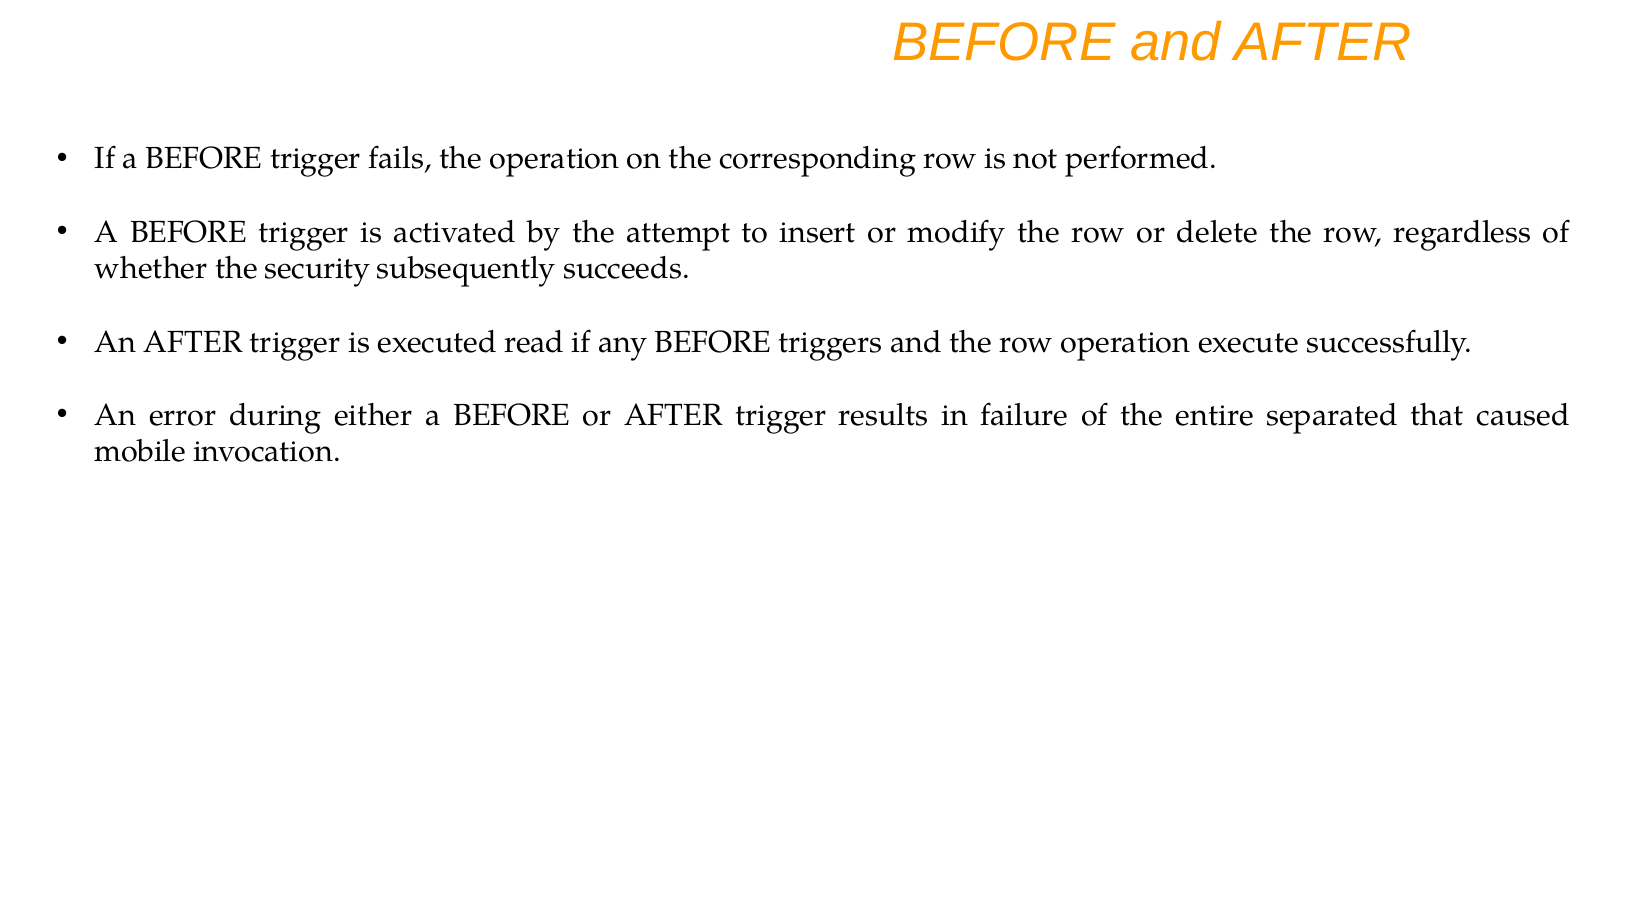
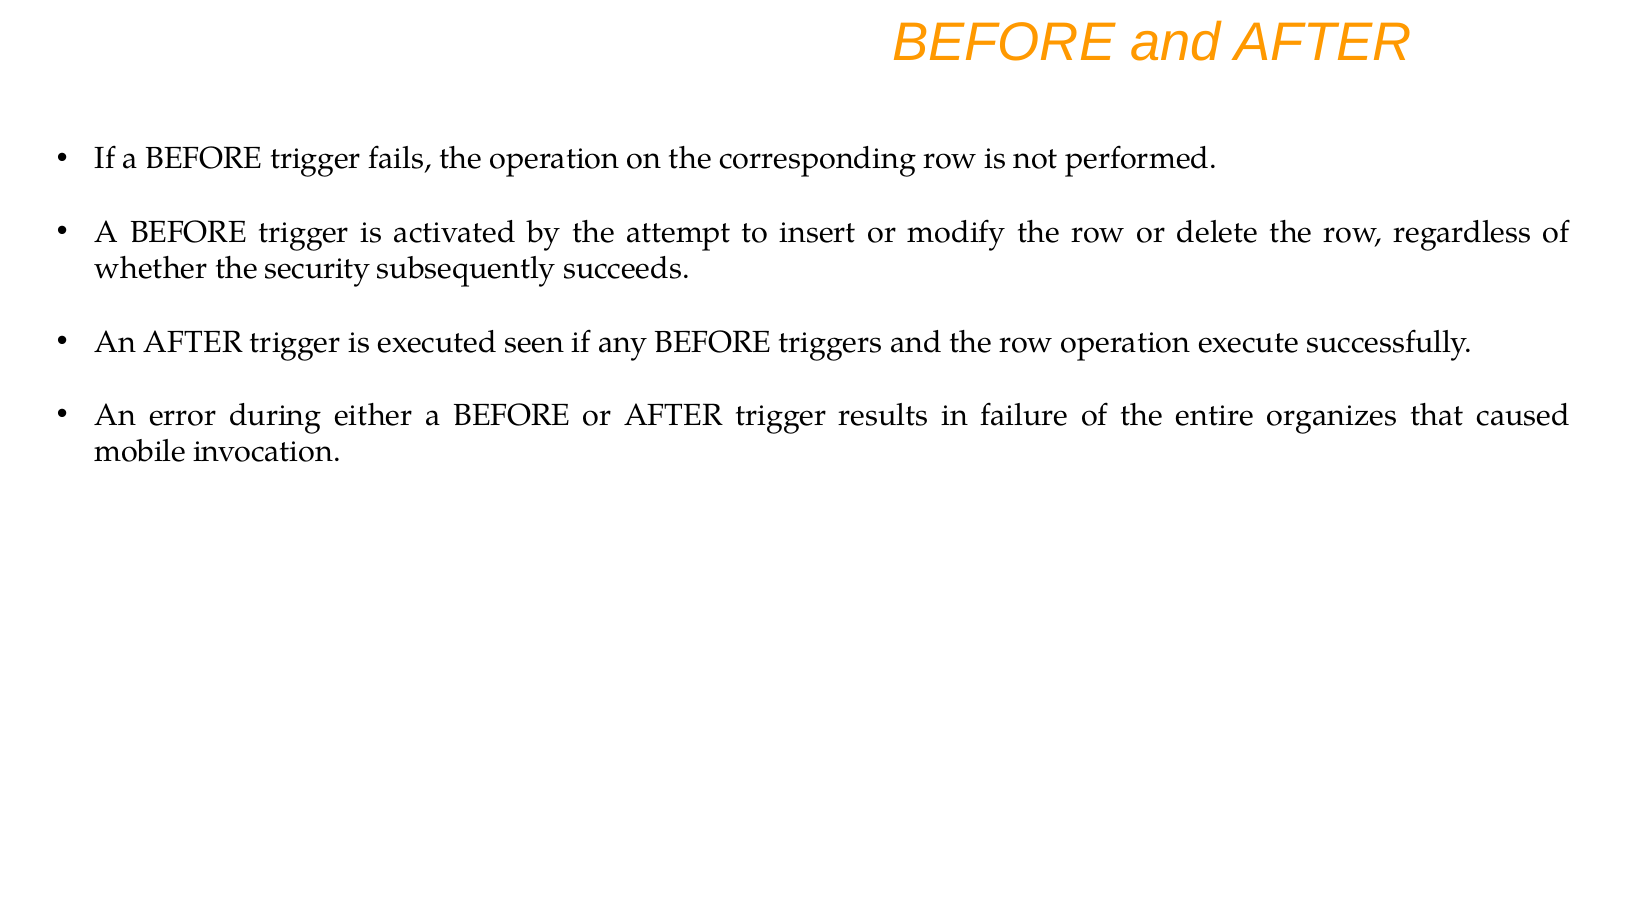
read: read -> seen (534, 342)
separated: separated -> organizes (1332, 415)
